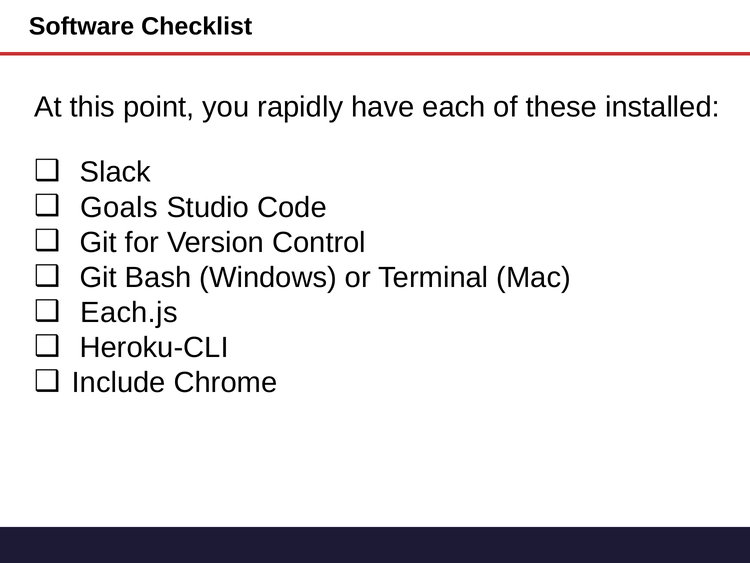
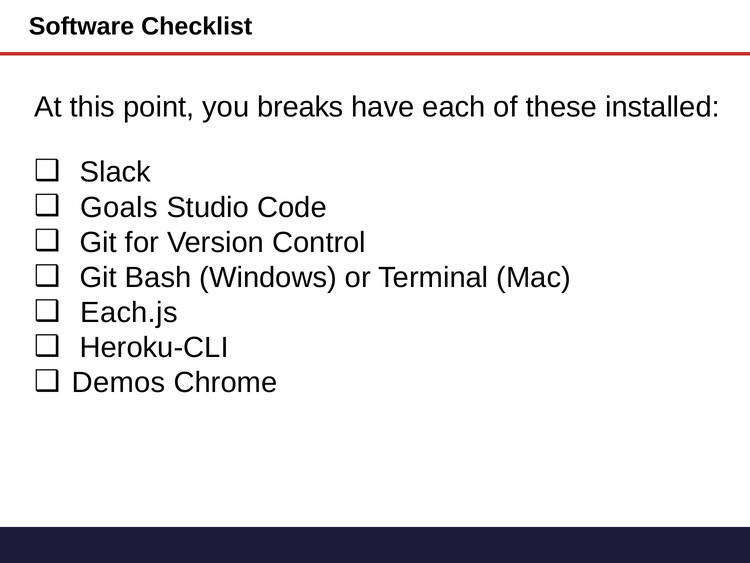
rapidly: rapidly -> breaks (300, 107)
Include: Include -> Demos (119, 382)
